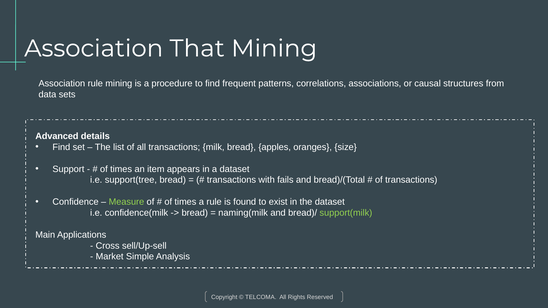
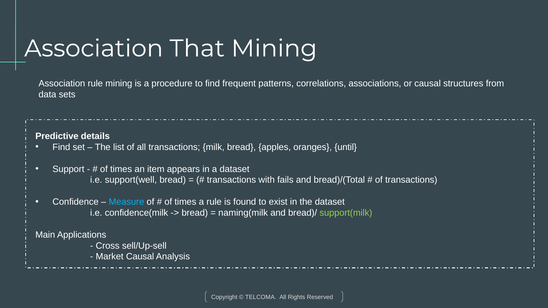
Advanced: Advanced -> Predictive (57, 136)
size: size -> until (346, 147)
support(tree: support(tree -> support(well (131, 180)
Measure colour: light green -> light blue (126, 202)
Market Simple: Simple -> Causal (140, 257)
